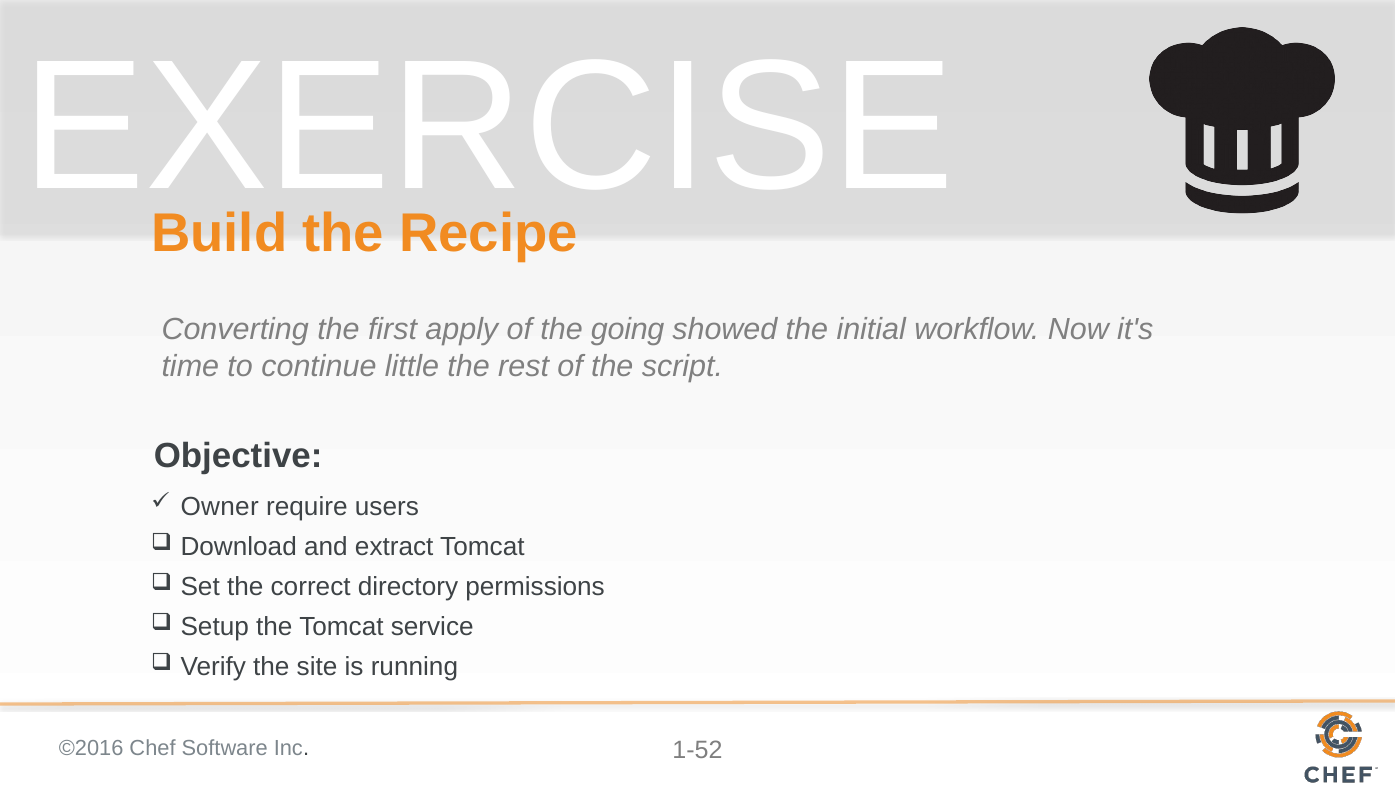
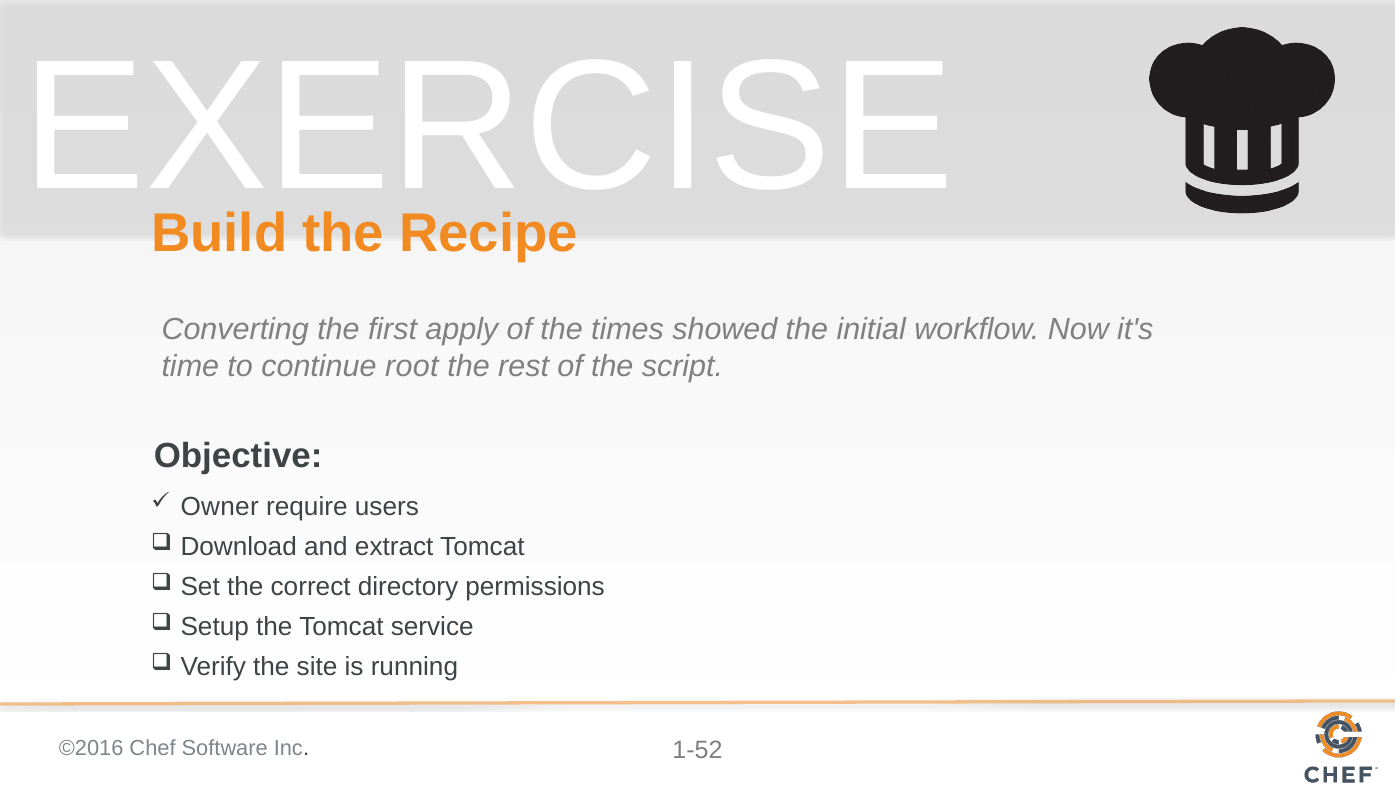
going: going -> times (628, 329)
little: little -> root (412, 366)
